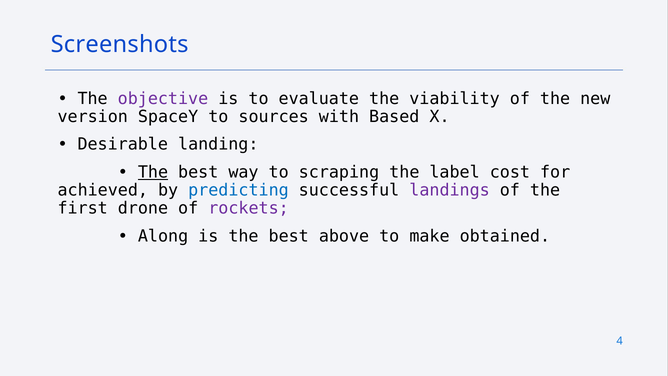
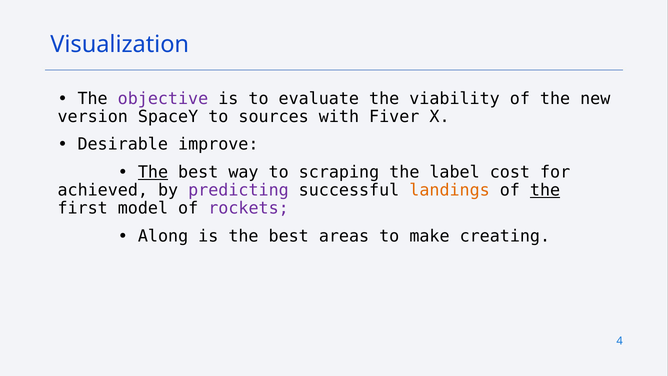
Screenshots: Screenshots -> Visualization (120, 45)
Based: Based -> Fiver (394, 117)
landing: landing -> improve (218, 144)
predicting colour: blue -> purple (238, 190)
landings colour: purple -> orange (450, 190)
the underline: none -> present (545, 190)
drone: drone -> model (143, 208)
above: above -> areas (344, 236)
obtained: obtained -> creating (505, 236)
